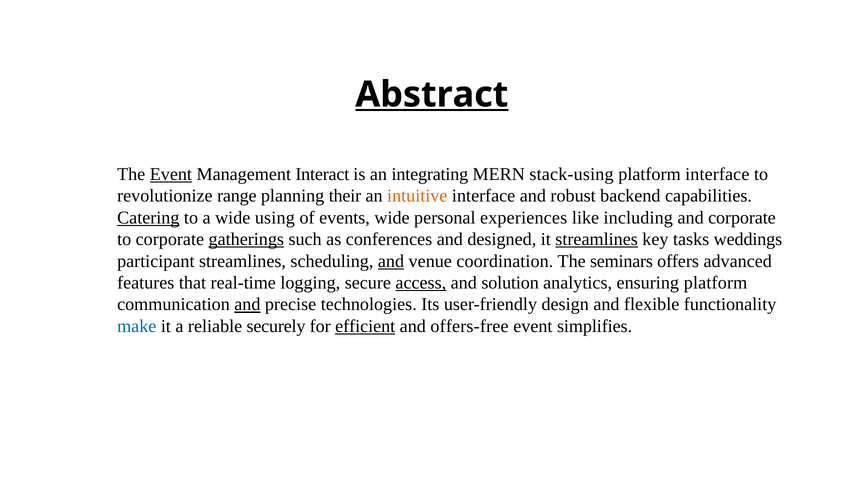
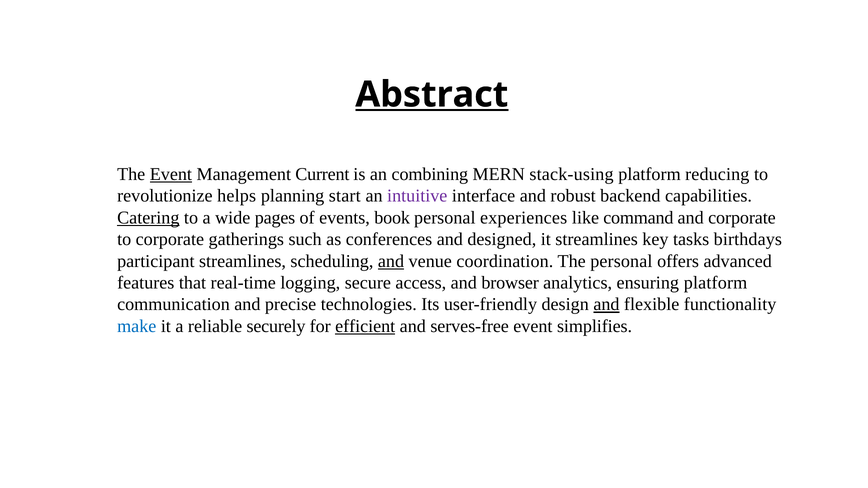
Interact: Interact -> Current (322, 174)
integrating: integrating -> combining (430, 174)
platform interface: interface -> reducing (717, 174)
range: range -> helps (237, 196)
their: their -> start (345, 196)
intuitive colour: orange -> purple (417, 196)
using: using -> pages (275, 218)
events wide: wide -> book (392, 218)
including: including -> command (638, 218)
gatherings underline: present -> none (246, 239)
streamlines underline: present -> none (597, 239)
weddings: weddings -> birthdays (748, 239)
The seminars: seminars -> personal (621, 261)
access underline: present -> none (421, 283)
solution: solution -> browser (510, 283)
and underline: present -> none (247, 305)
and underline: none -> present (606, 305)
offers-free: offers-free -> serves-free (470, 326)
